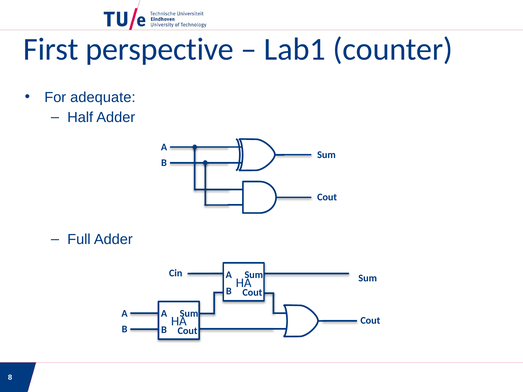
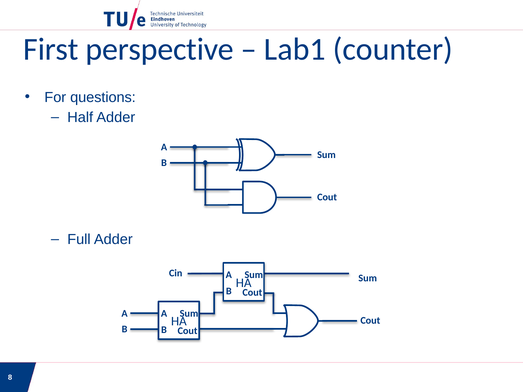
adequate: adequate -> questions (103, 97)
